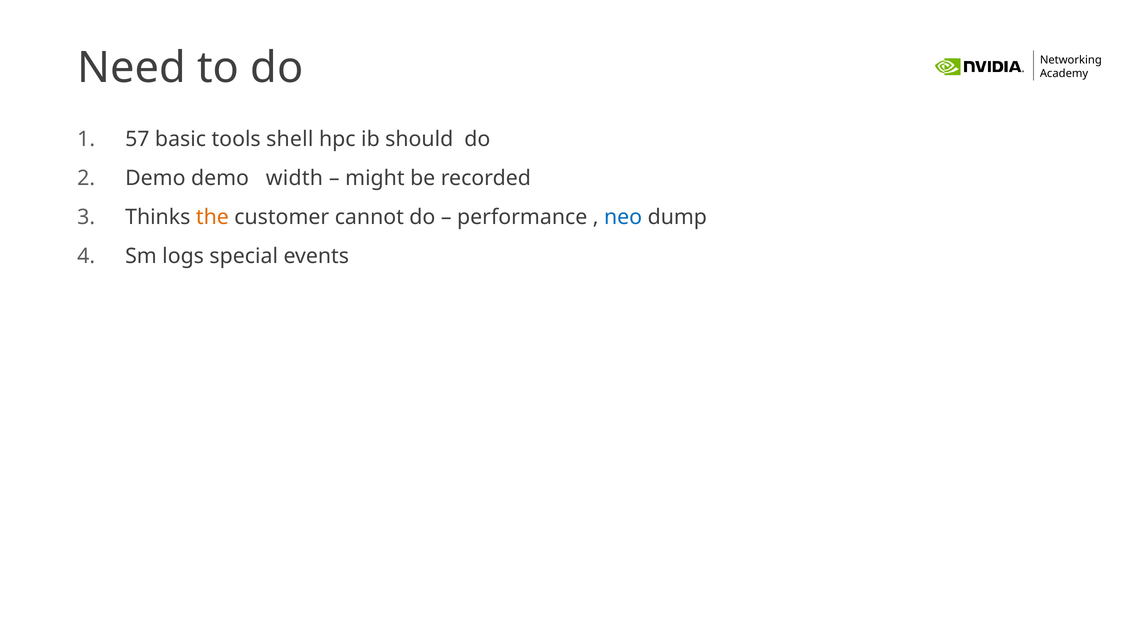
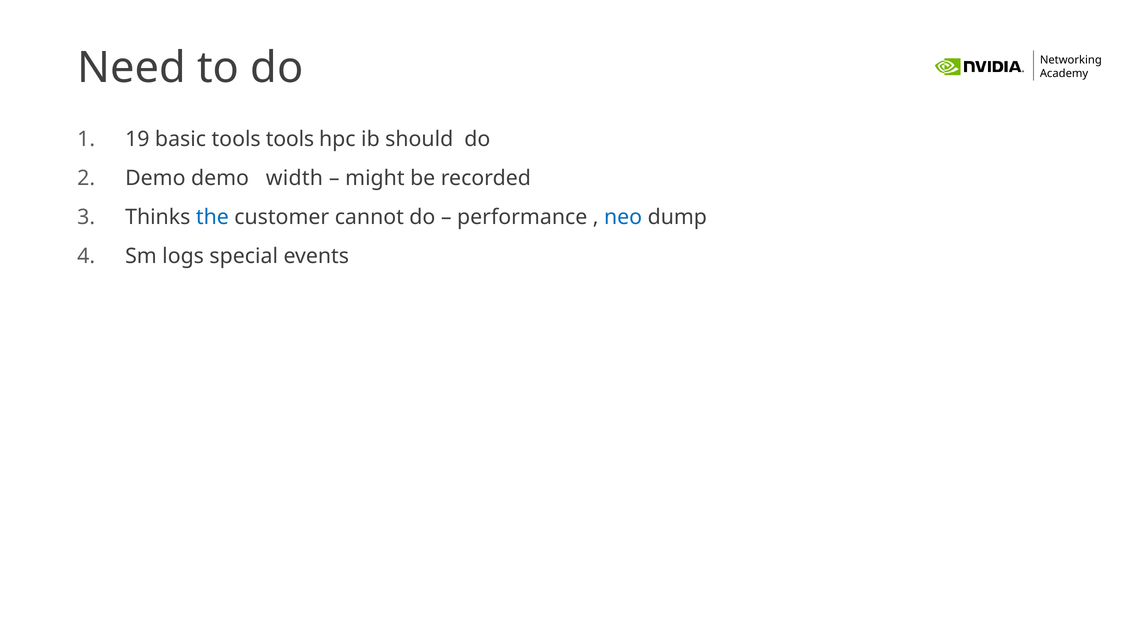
57: 57 -> 19 (137, 139)
tools shell: shell -> tools (290, 139)
the colour: orange -> blue (212, 217)
